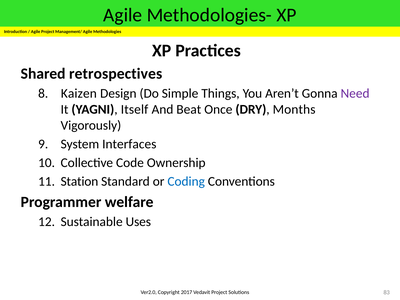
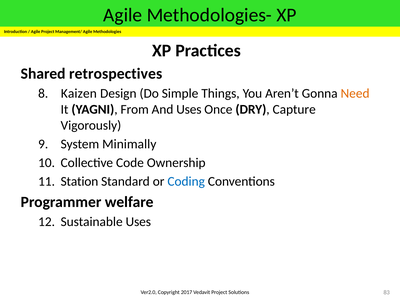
Need colour: purple -> orange (355, 93)
Itself: Itself -> From (135, 109)
And Beat: Beat -> Uses (189, 109)
Months: Months -> Capture (294, 109)
Interfaces: Interfaces -> Minimally (129, 144)
